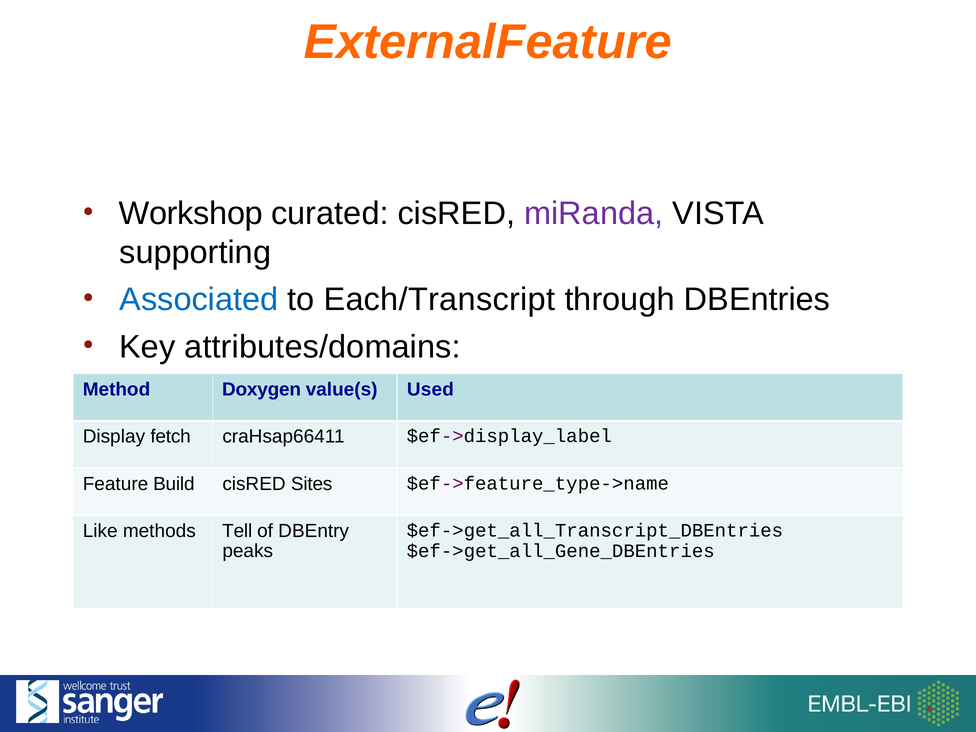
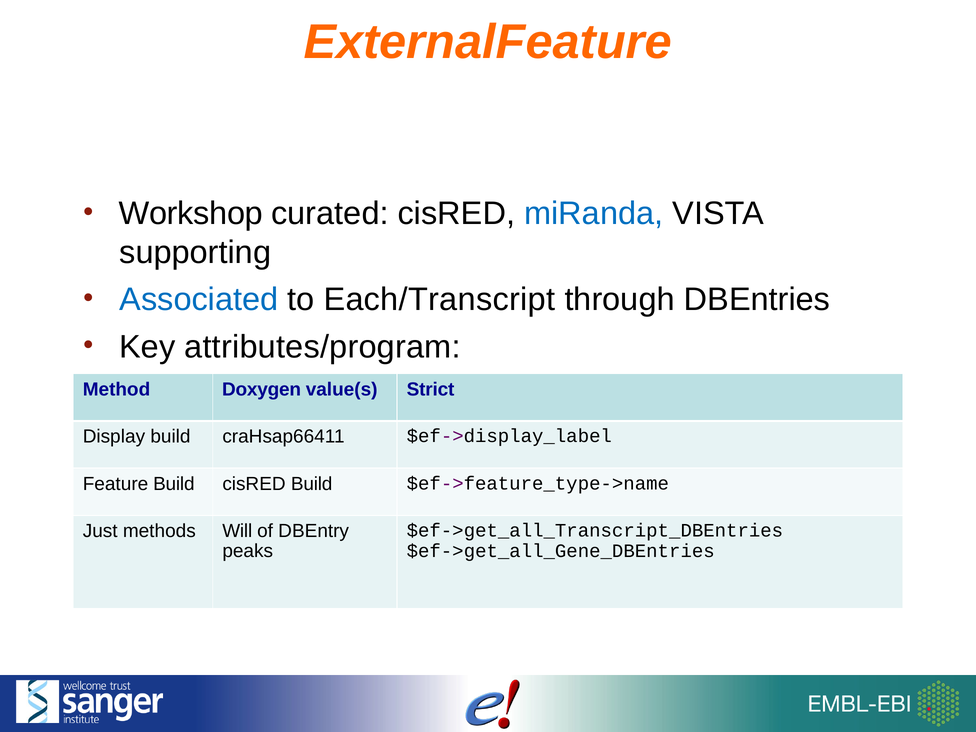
miRanda colour: purple -> blue (594, 213)
attributes/domains: attributes/domains -> attributes/program (323, 347)
Used: Used -> Strict (431, 389)
Display fetch: fetch -> build (170, 437)
cisRED Sites: Sites -> Build (312, 484)
Like: Like -> Just (100, 531)
Tell: Tell -> Will (237, 531)
